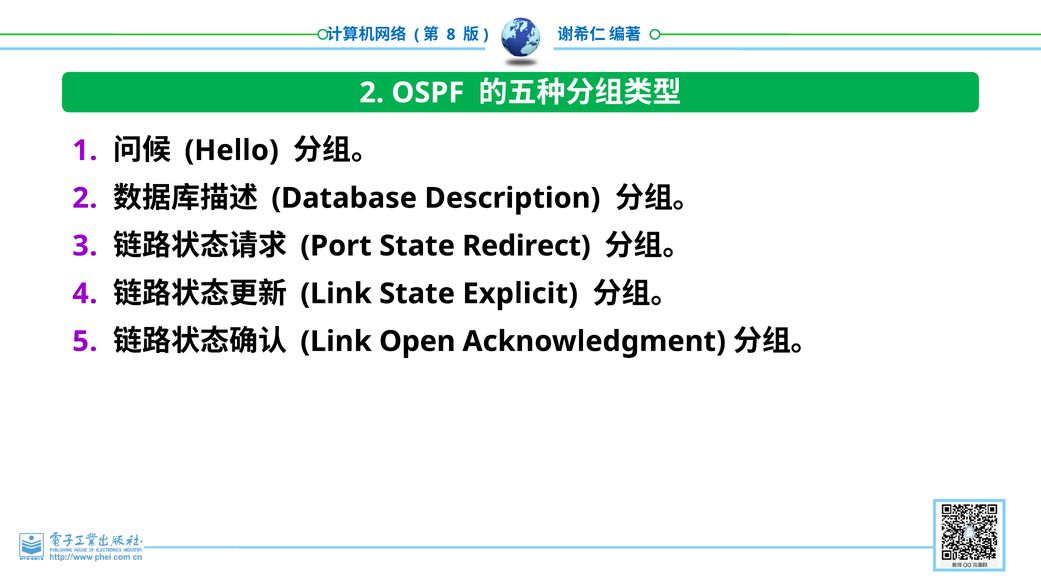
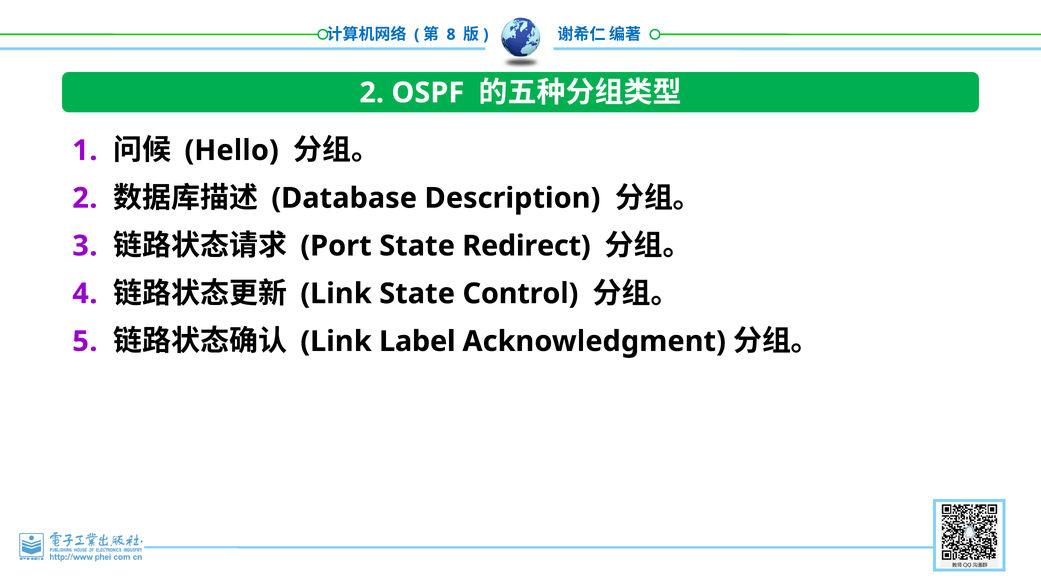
Explicit: Explicit -> Control (520, 293)
Open: Open -> Label (417, 341)
